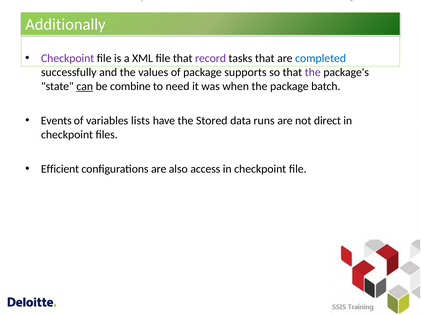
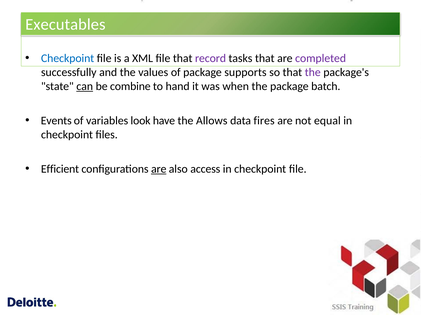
Additionally: Additionally -> Executables (65, 25)
Checkpoint colour: purple -> blue (68, 58)
completed colour: blue -> purple (321, 58)
need: need -> hand (178, 86)
lists: lists -> look (141, 121)
Stored: Stored -> Allows (212, 121)
runs: runs -> fires (264, 121)
direct: direct -> equal (327, 121)
are underline: none -> present (159, 170)
